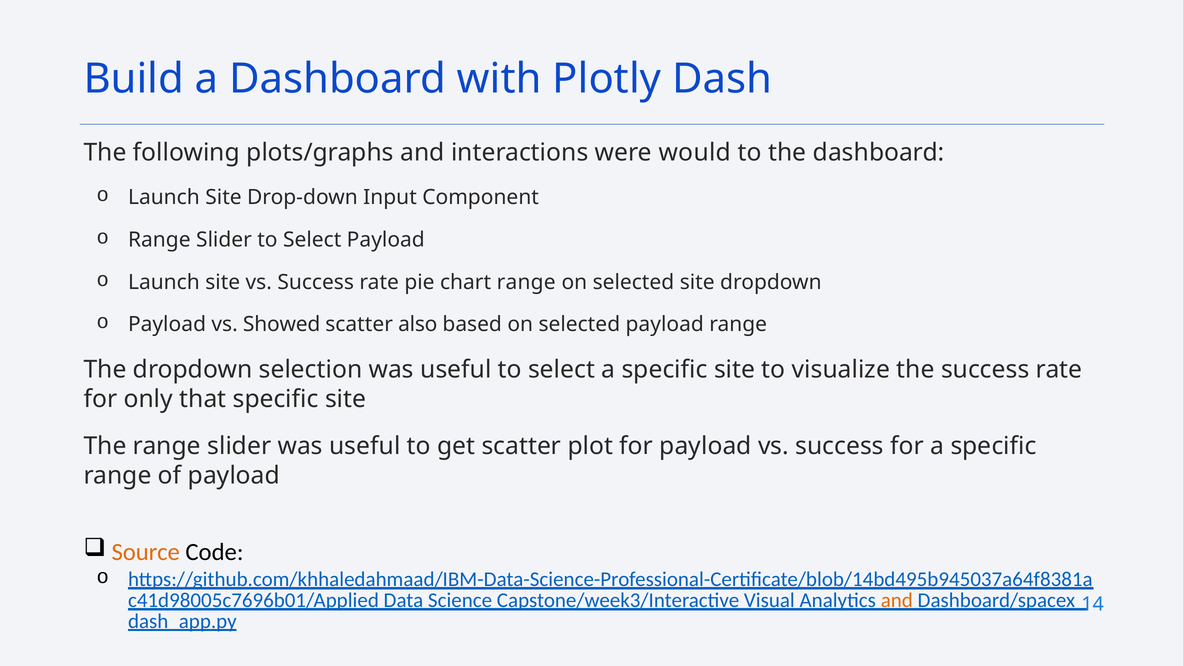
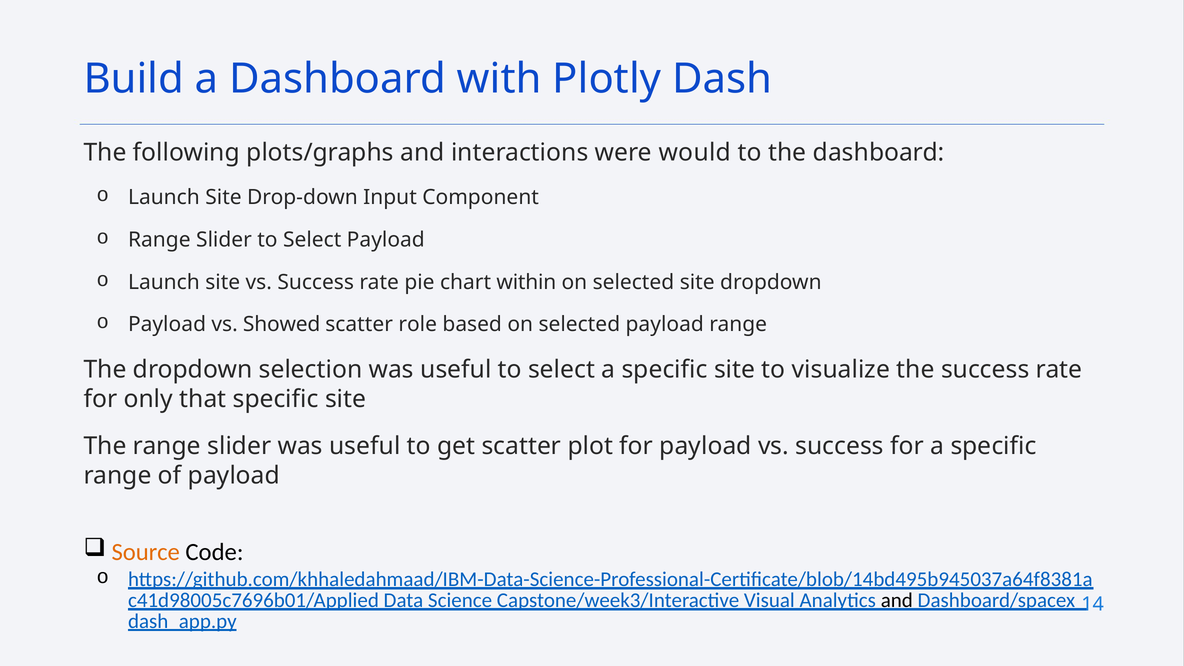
chart range: range -> within (526, 282)
also: also -> role (418, 325)
and colour: orange -> black (897, 600)
